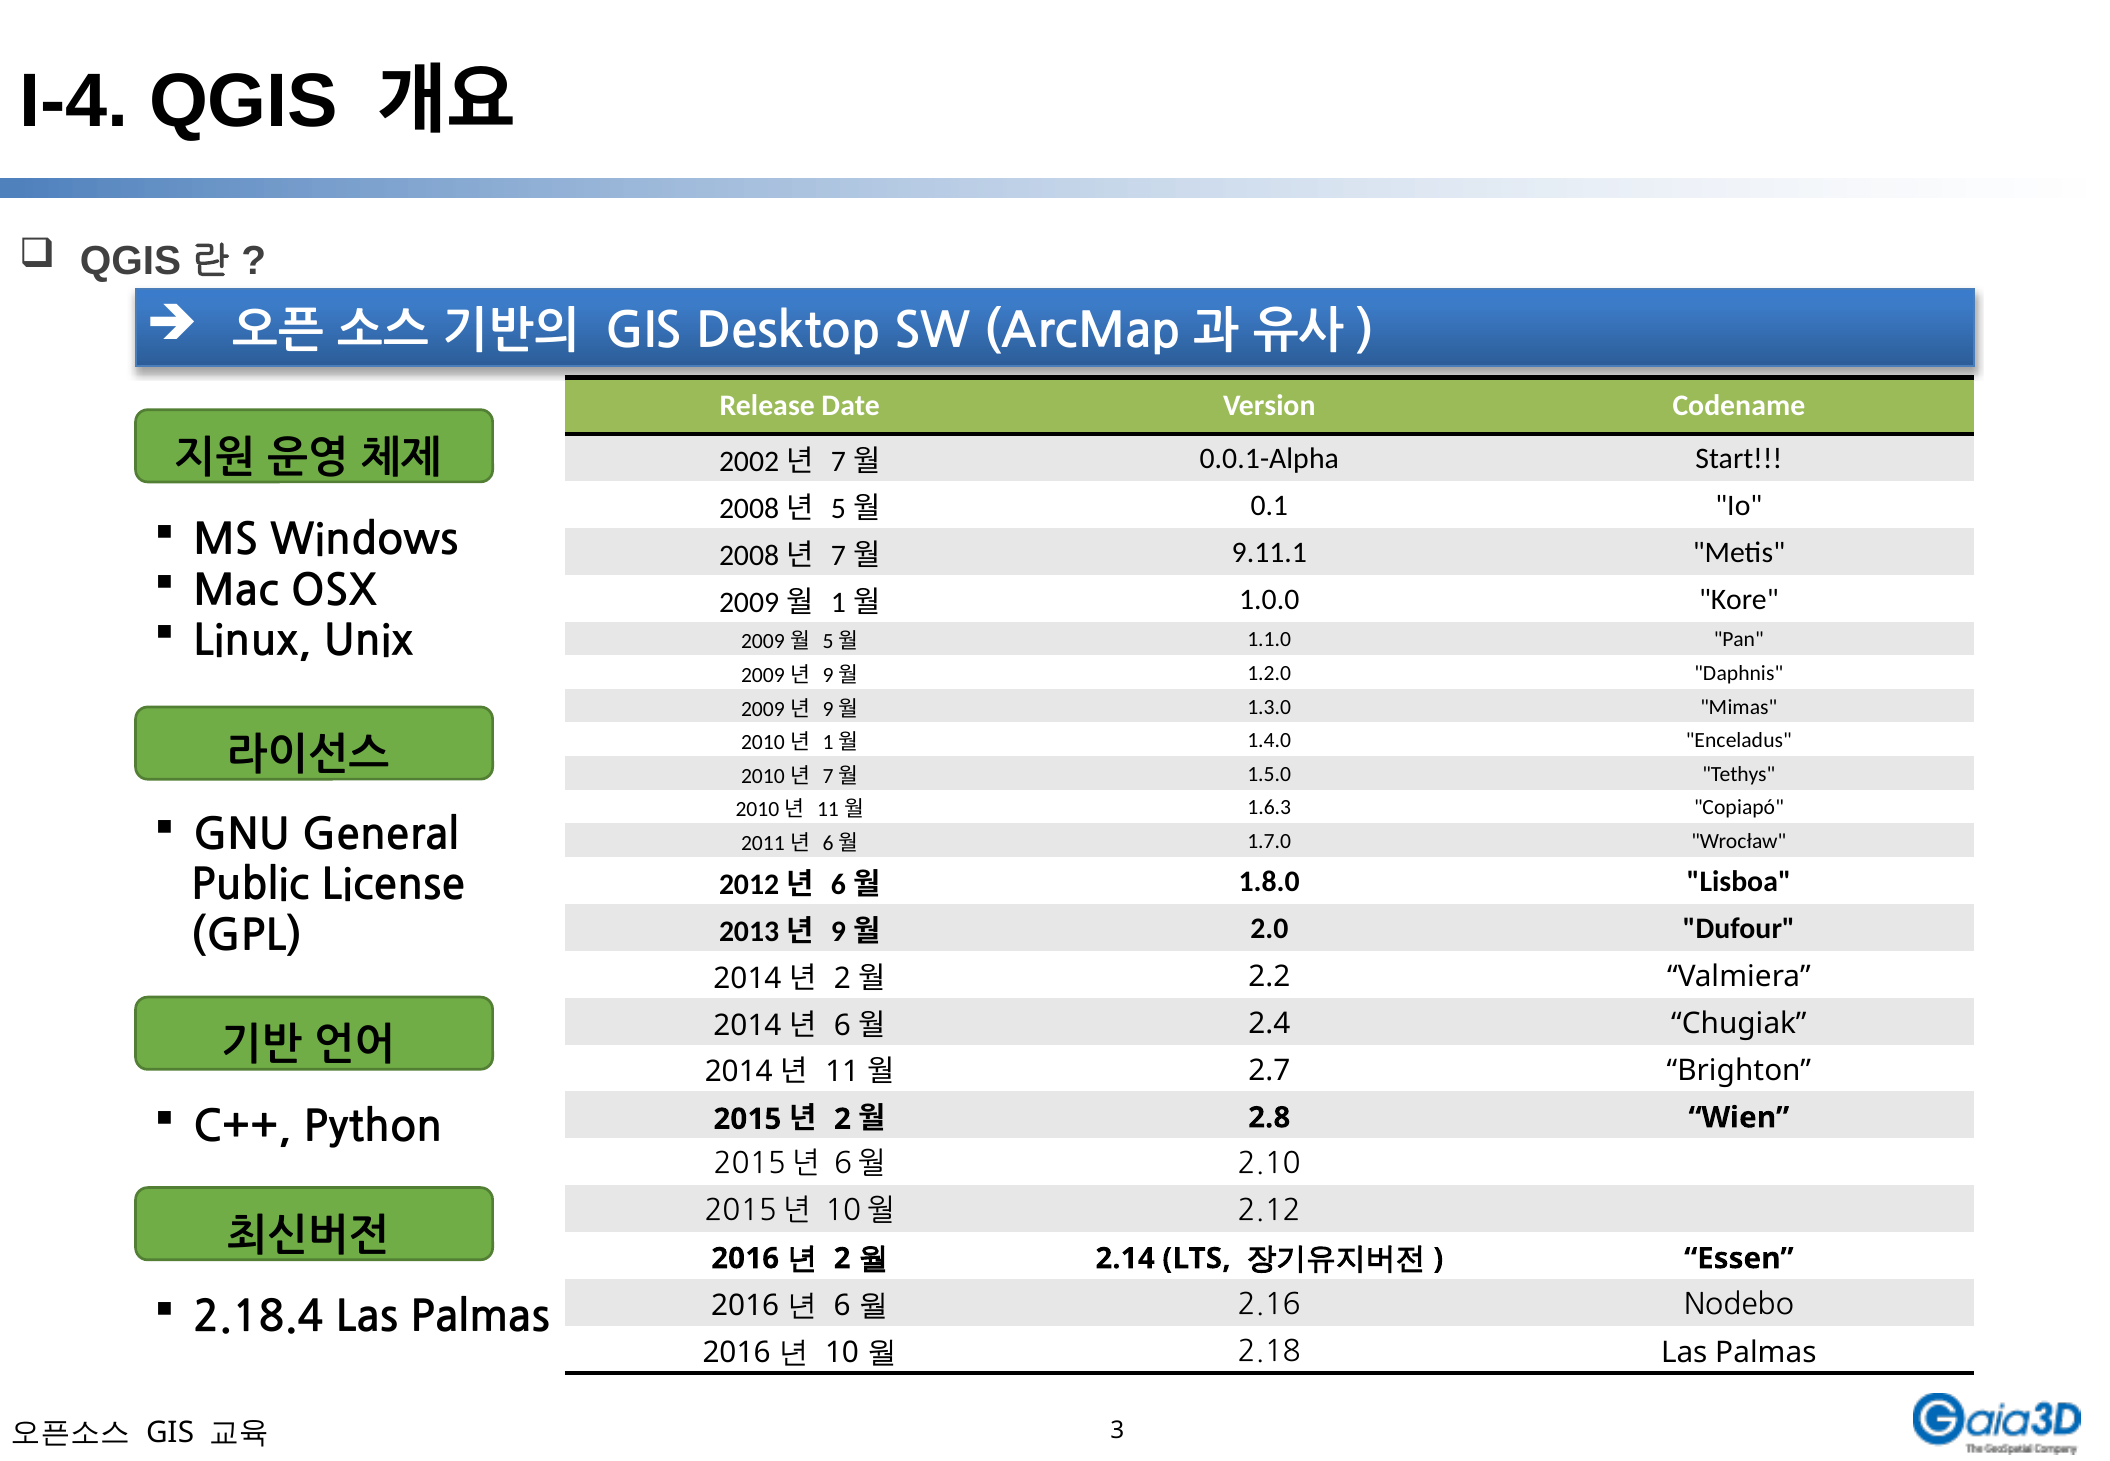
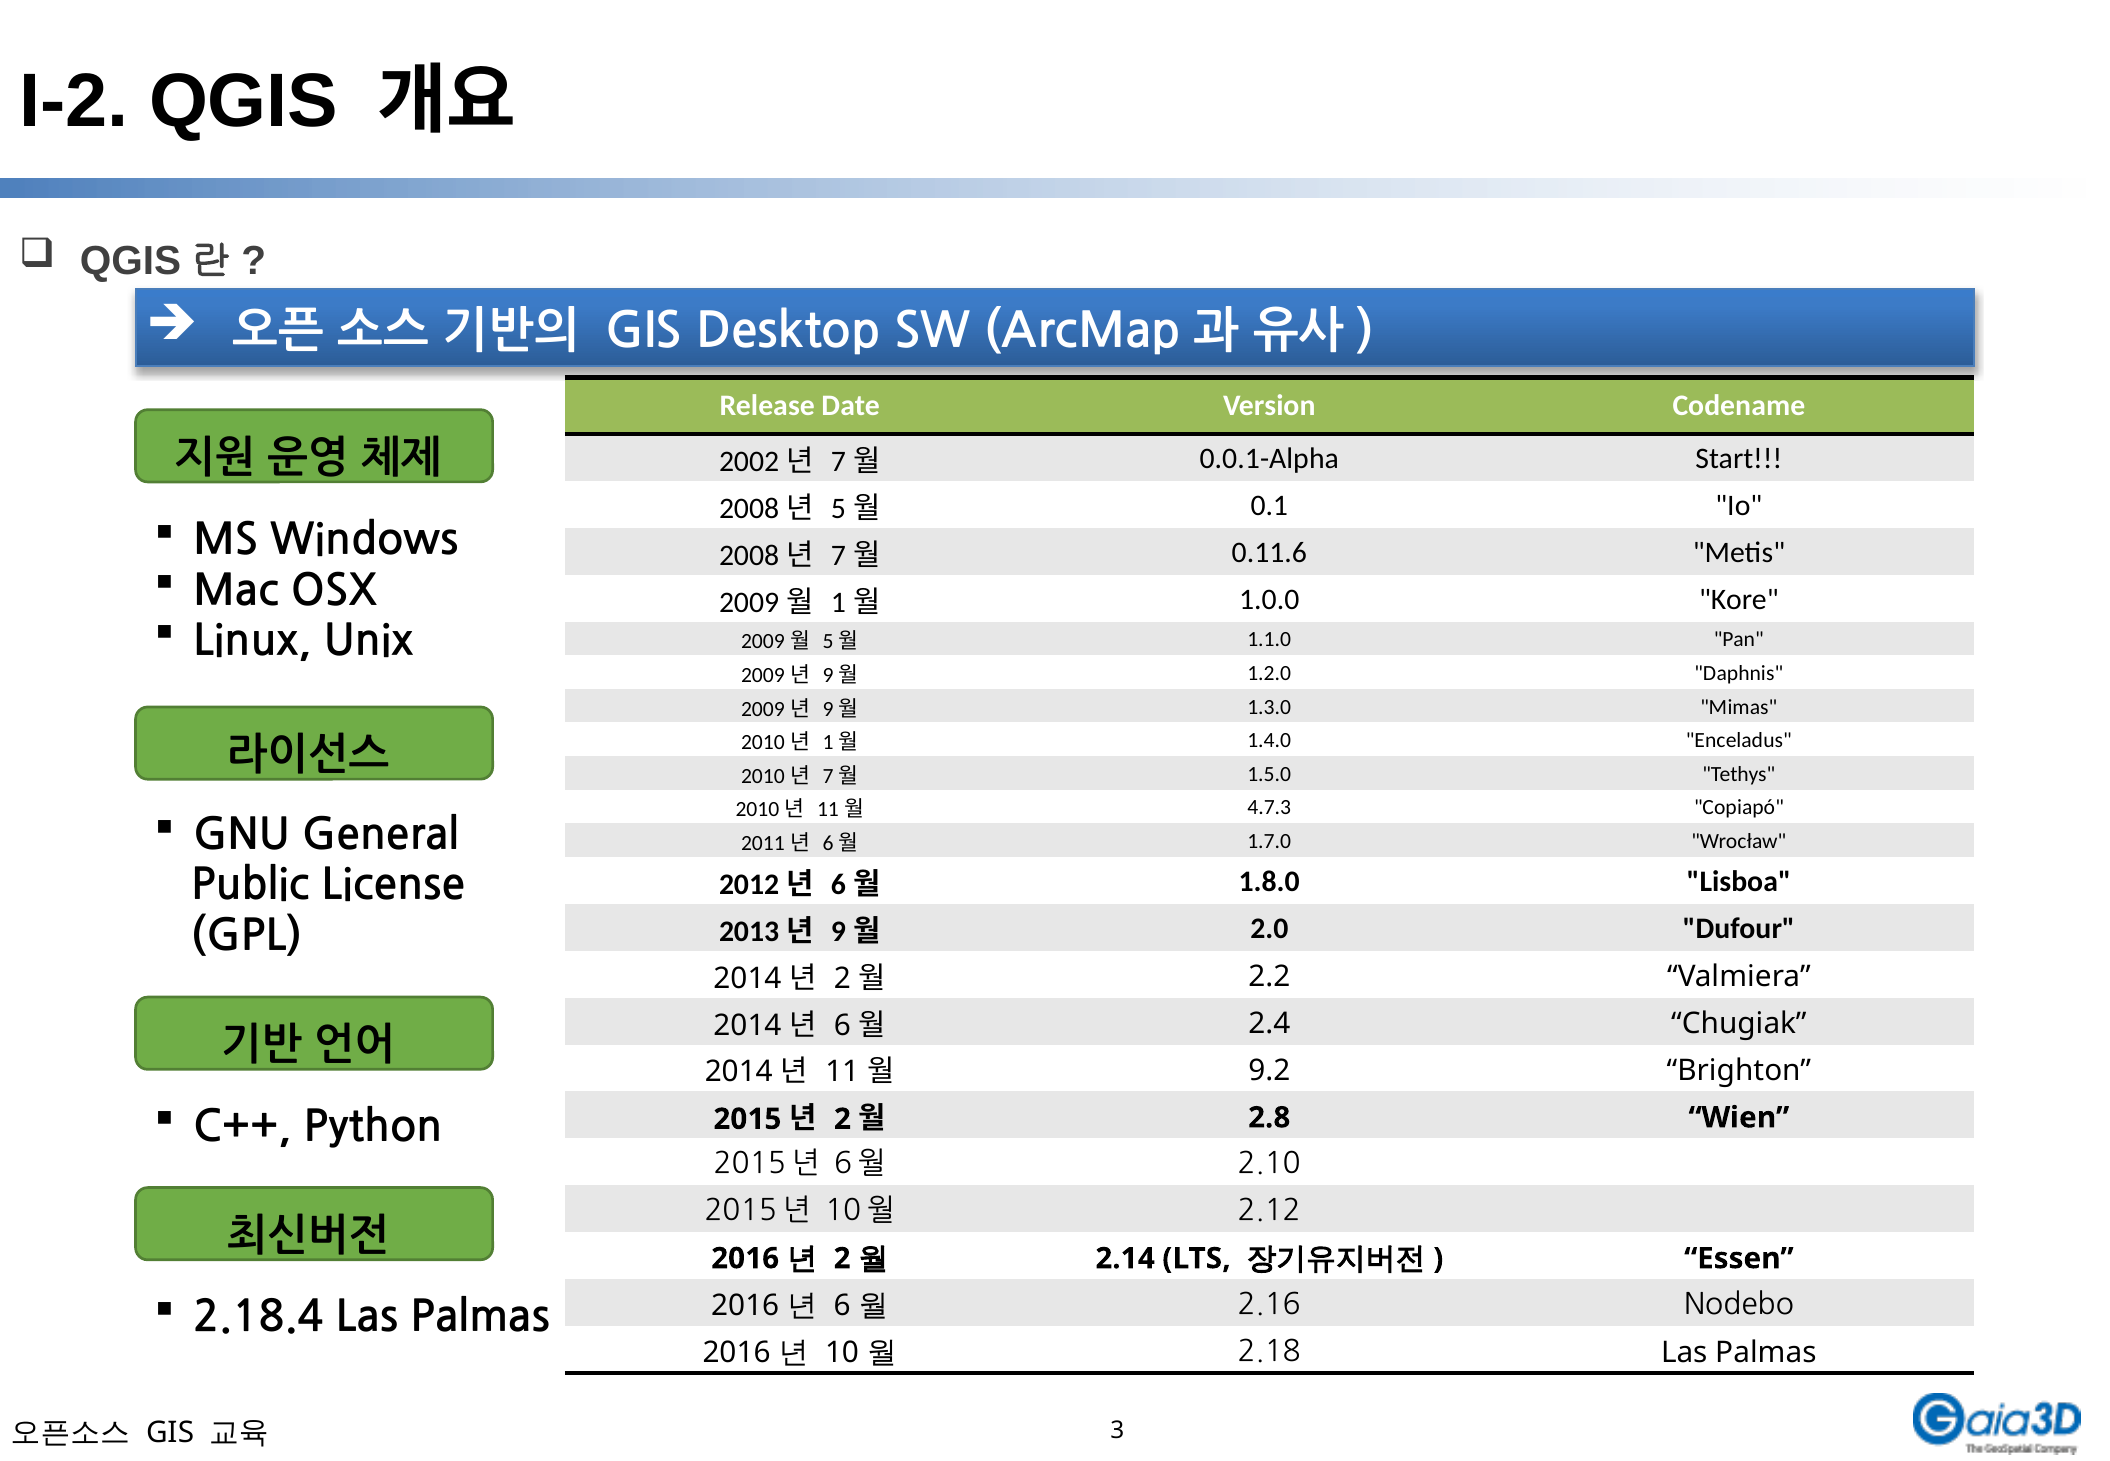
I-4: I-4 -> I-2 (74, 102)
9.11.1: 9.11.1 -> 0.11.6 (1269, 553)
1.6.3: 1.6.3 -> 4.7.3 (1269, 808)
2.7: 2.7 -> 9.2 (1269, 1071)
